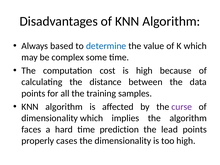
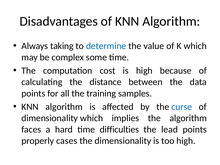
based: based -> taking (62, 46)
curse colour: purple -> blue (182, 107)
prediction: prediction -> difficulties (119, 129)
